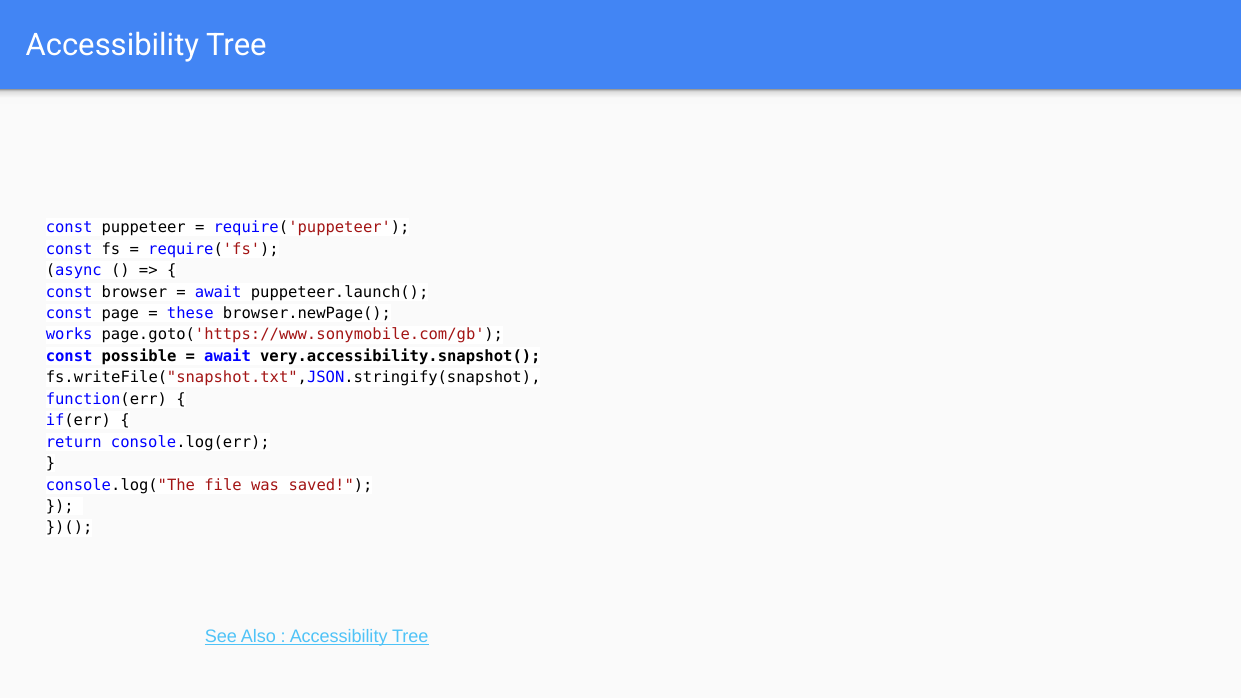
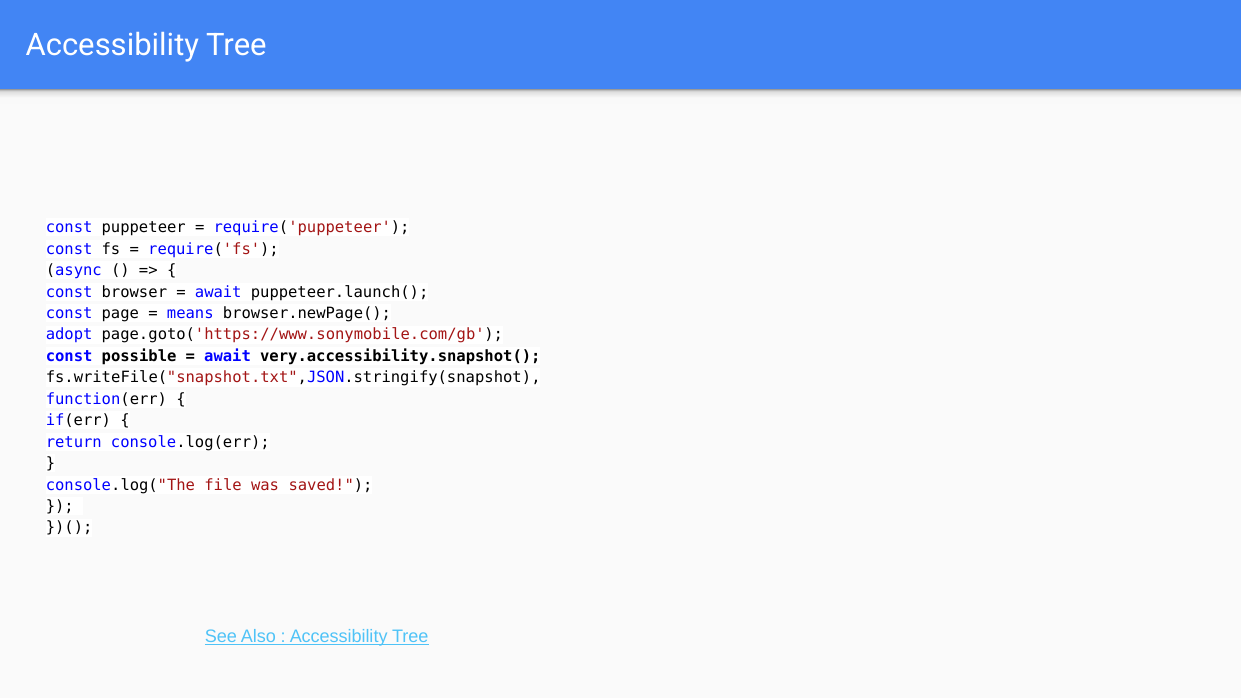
these: these -> means (190, 313)
works: works -> adopt (69, 335)
